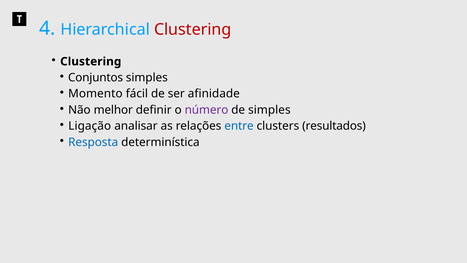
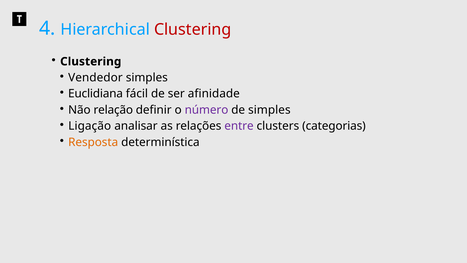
Conjuntos: Conjuntos -> Vendedor (95, 78)
Momento: Momento -> Euclidiana (96, 94)
melhor: melhor -> relação (113, 110)
entre colour: blue -> purple (239, 126)
resultados: resultados -> categorias (334, 126)
Resposta colour: blue -> orange (93, 142)
